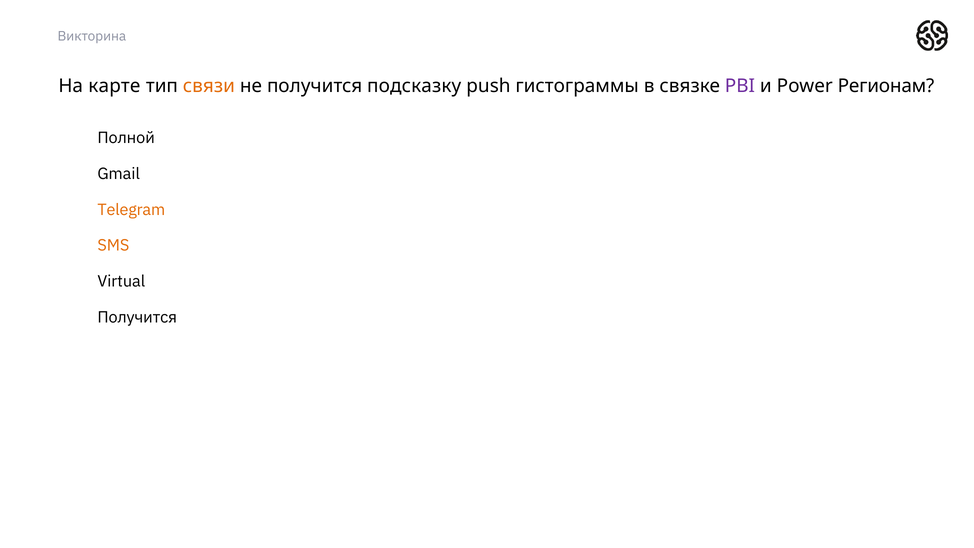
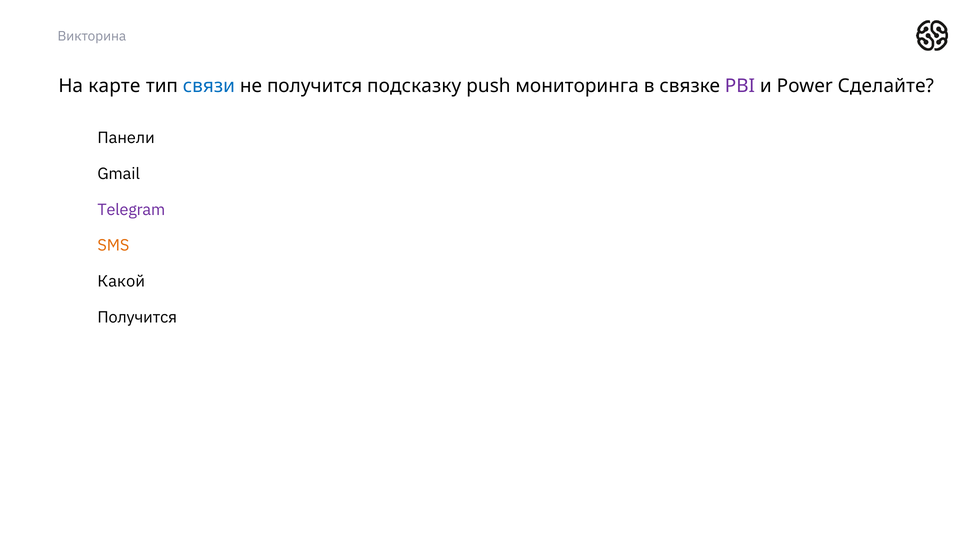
связи colour: orange -> blue (209, 86)
гистограммы: гистограммы -> мониторинга (577, 86)
Регионам: Регионам -> Сделайте (886, 86)
Полной: Полной -> Панели (126, 138)
Telegram colour: orange -> purple (131, 210)
Virtual: Virtual -> Какой (121, 282)
